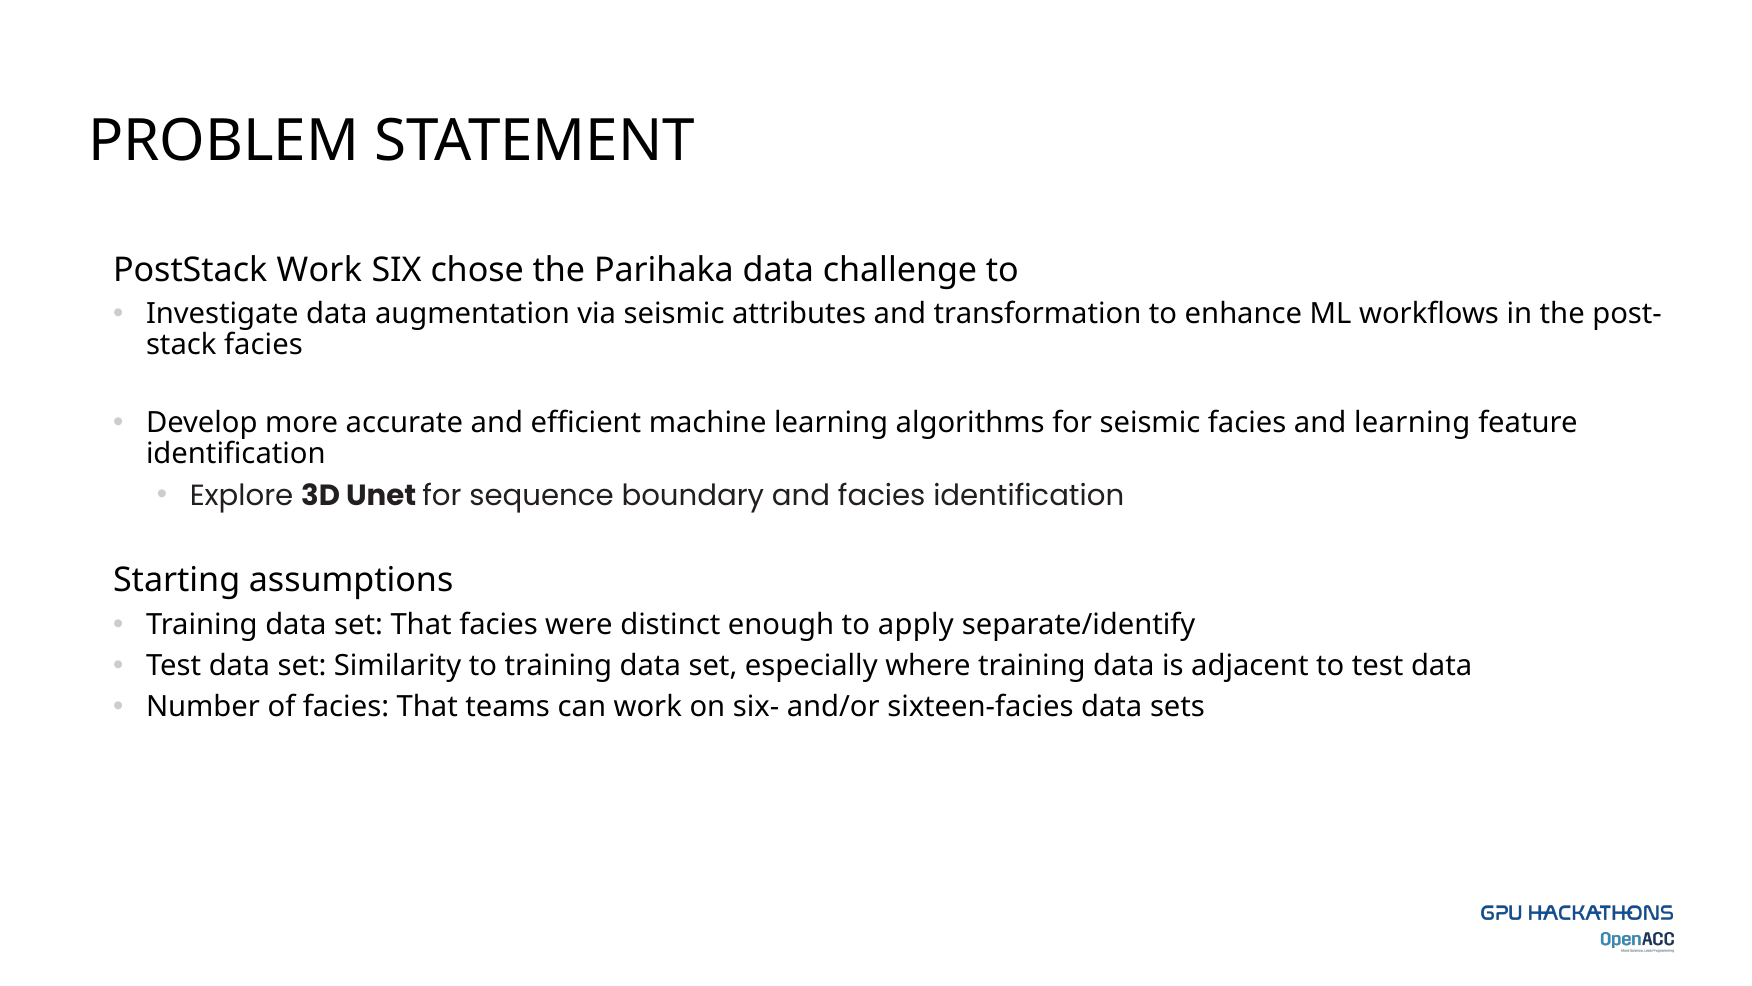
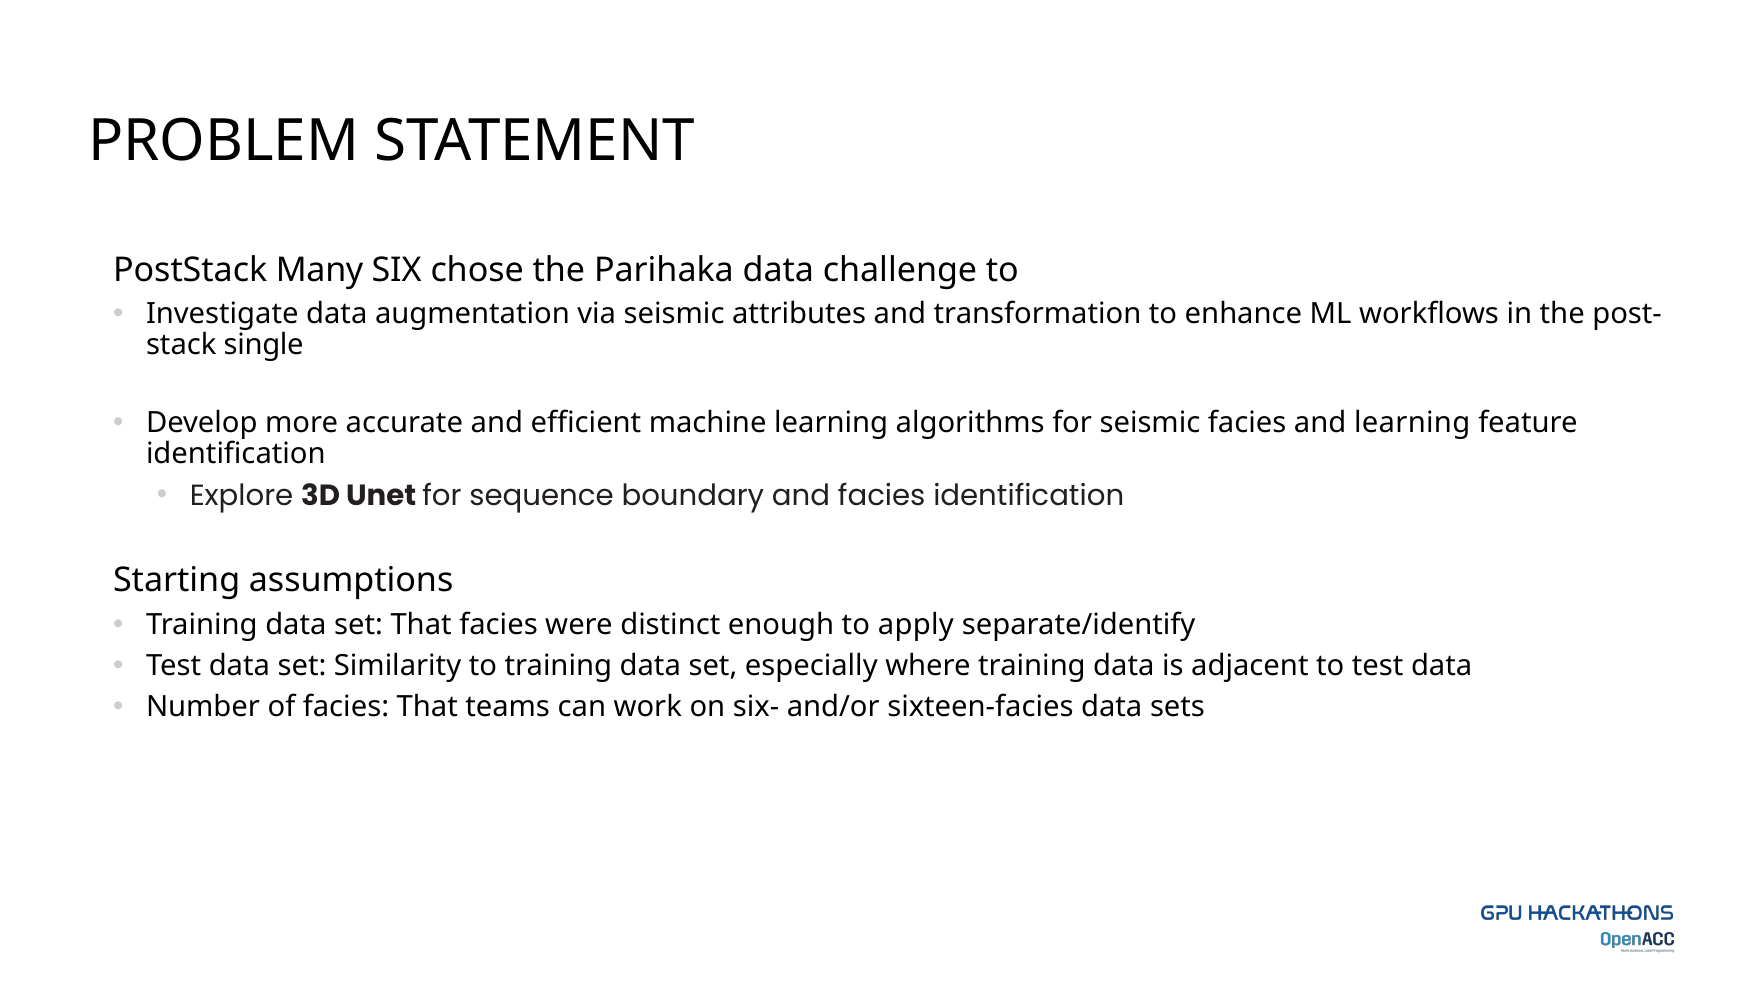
PostStack Work: Work -> Many (320, 270)
facies: facies -> single (264, 345)
